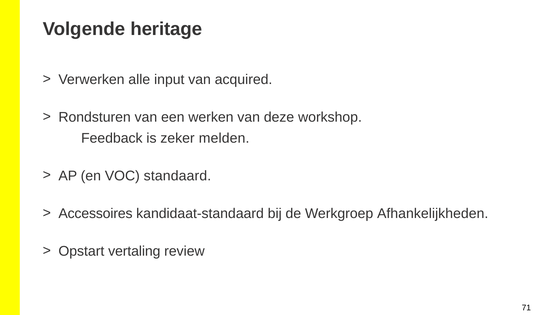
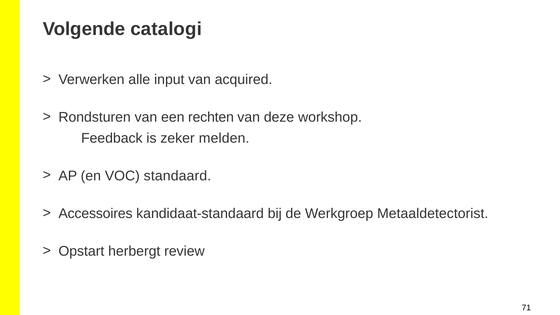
heritage: heritage -> catalogi (166, 29)
werken: werken -> rechten (211, 117)
Afhankelijkheden: Afhankelijkheden -> Metaaldetectorist (433, 213)
vertaling: vertaling -> herbergt (134, 251)
